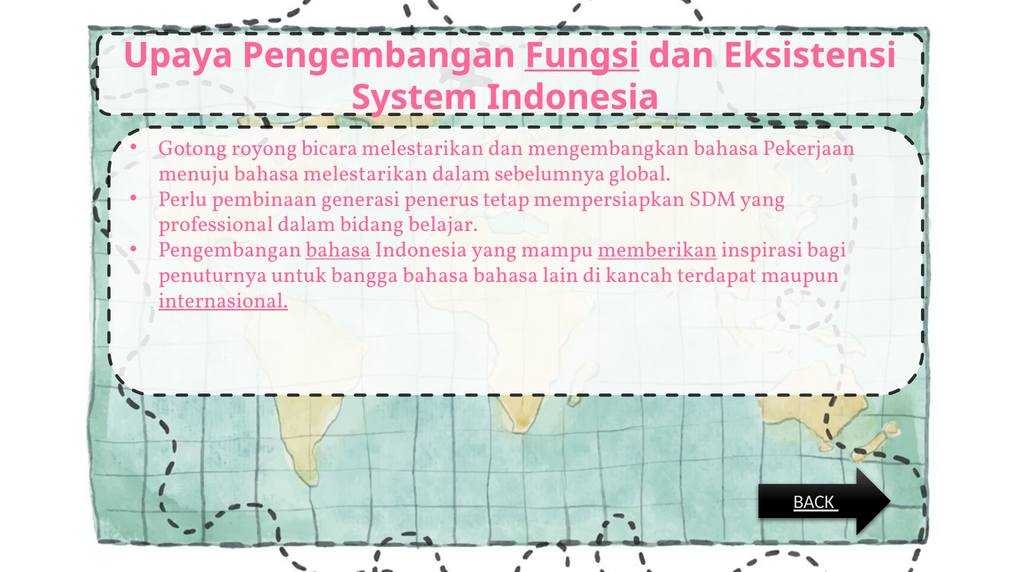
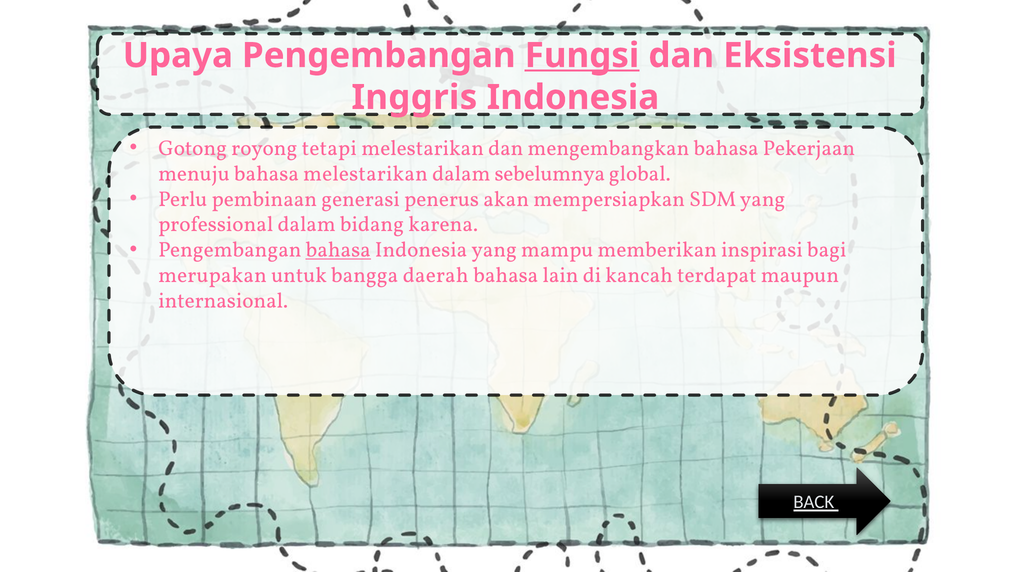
System: System -> Inggris (414, 97)
bicara: bicara -> tetapi (329, 148)
tetap: tetap -> akan (506, 199)
belajar: belajar -> karena (443, 224)
memberikan underline: present -> none (657, 250)
penuturnya: penuturnya -> merupakan (213, 275)
bangga bahasa: bahasa -> daerah (436, 275)
internasional underline: present -> none (223, 301)
